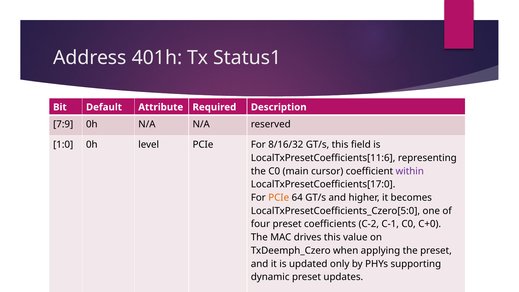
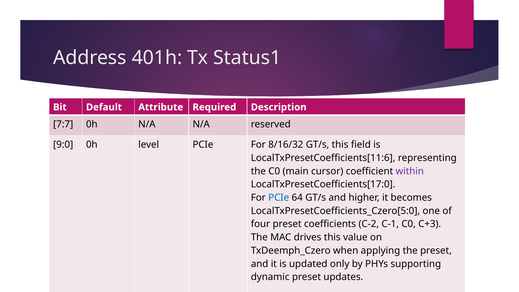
7:9: 7:9 -> 7:7 (63, 124)
1:0: 1:0 -> 9:0 (63, 145)
PCIe colour: orange -> blue (279, 198)
C+0: C+0 -> C+3 (430, 224)
